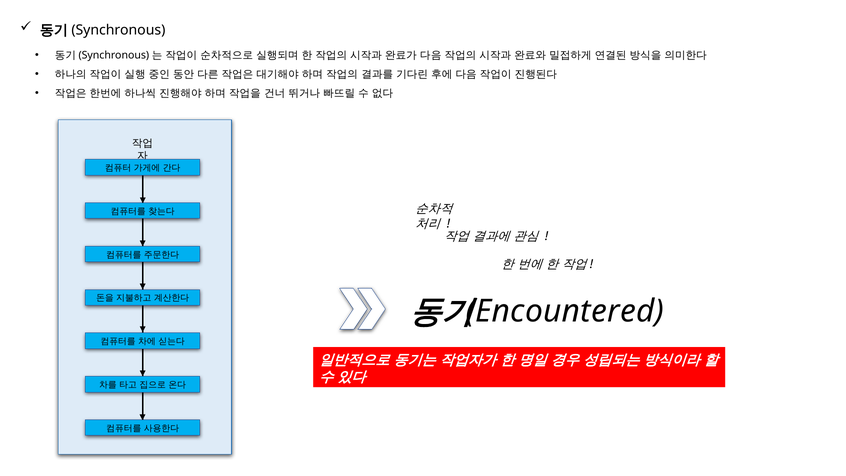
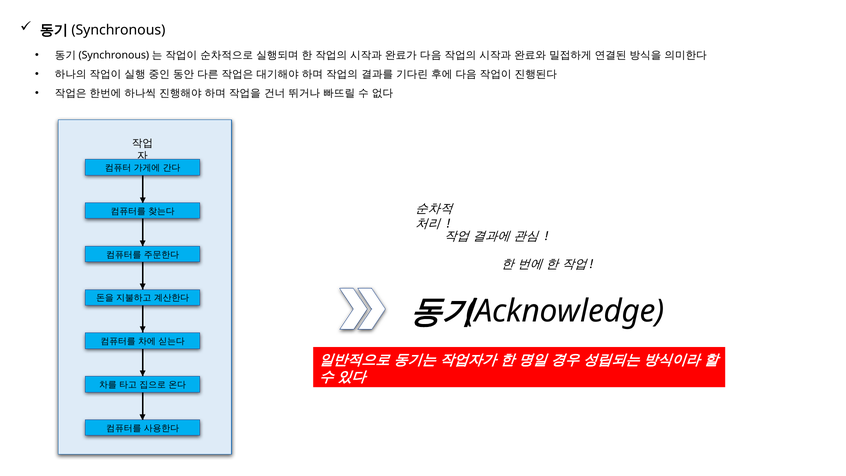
Encountered: Encountered -> Acknowledge (565, 311)
